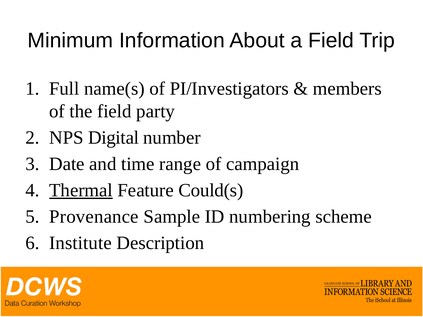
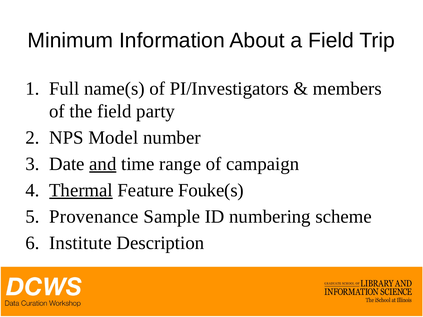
Digital: Digital -> Model (113, 138)
and underline: none -> present (103, 164)
Could(s: Could(s -> Fouke(s (211, 190)
